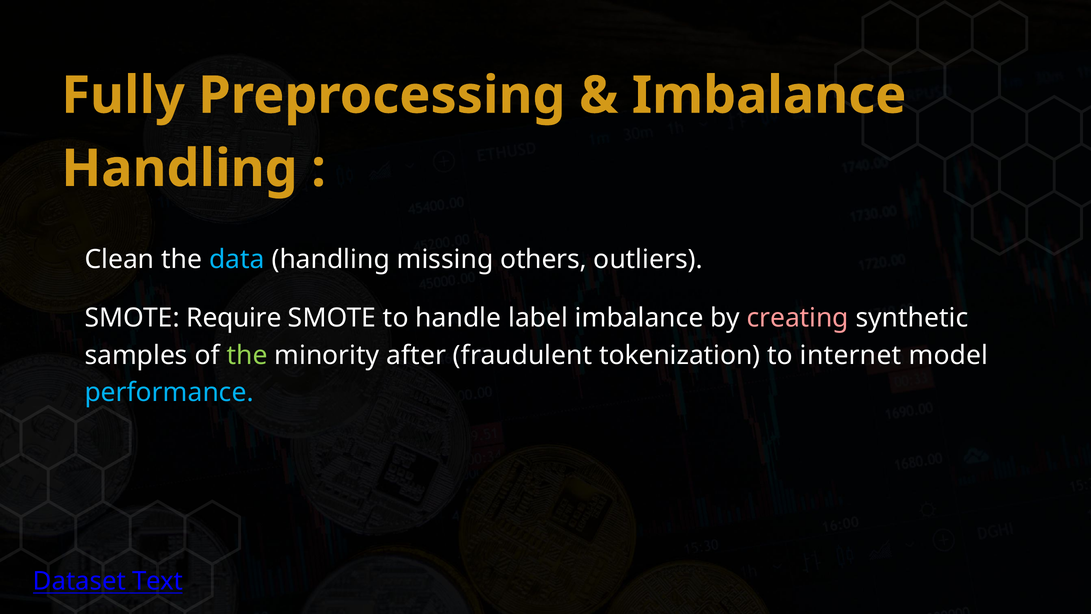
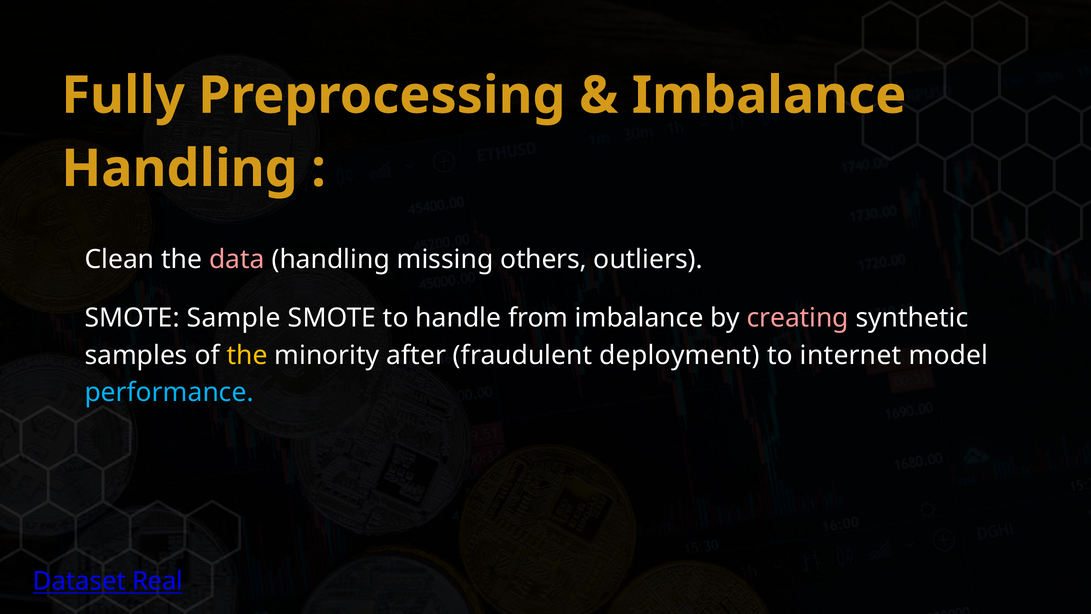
data colour: light blue -> pink (237, 259)
Require: Require -> Sample (234, 318)
label: label -> from (538, 318)
the colour: light green -> yellow (247, 355)
tokenization: tokenization -> deployment (680, 355)
Text: Text -> Real (158, 581)
